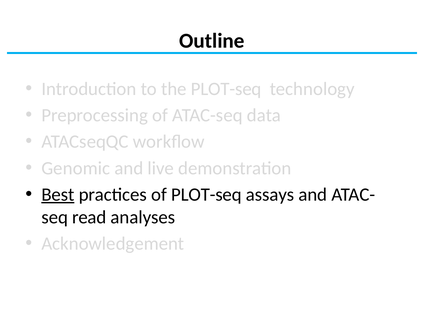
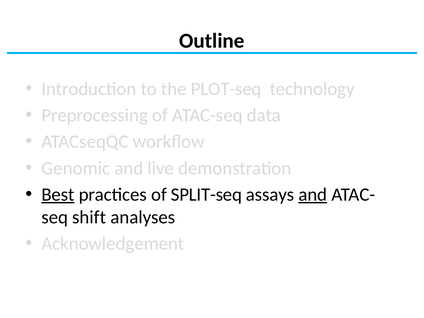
of PLOT-seq: PLOT-seq -> SPLIT-seq (206, 195)
and underline: none -> present (313, 195)
read: read -> shift (89, 217)
